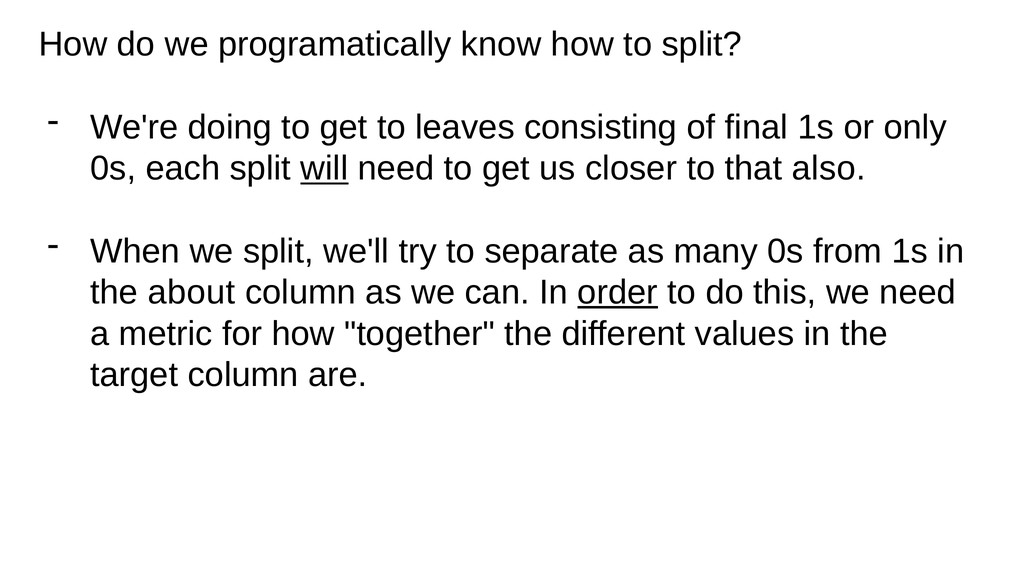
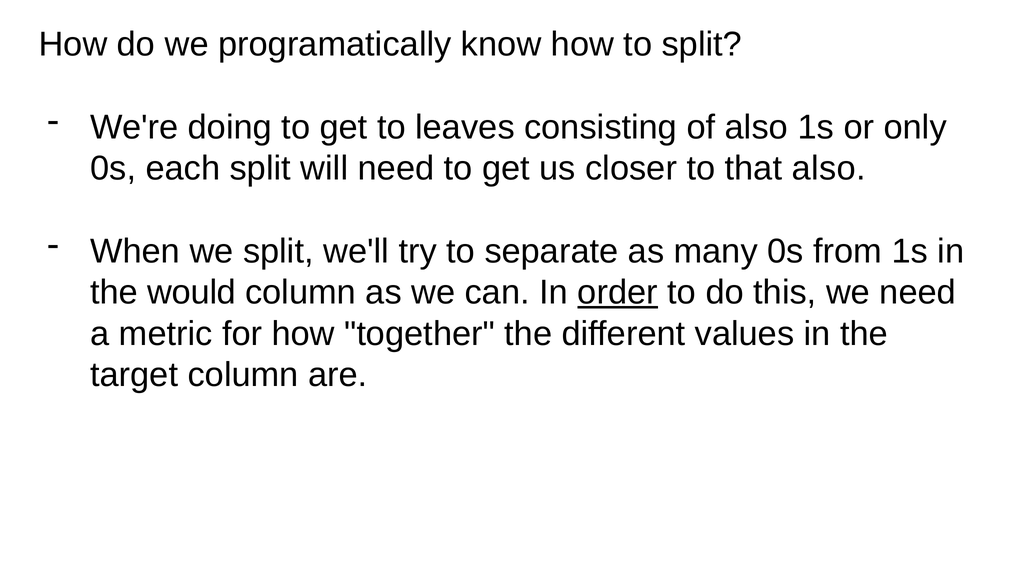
of final: final -> also (756, 127)
will underline: present -> none (324, 168)
about: about -> would (192, 292)
